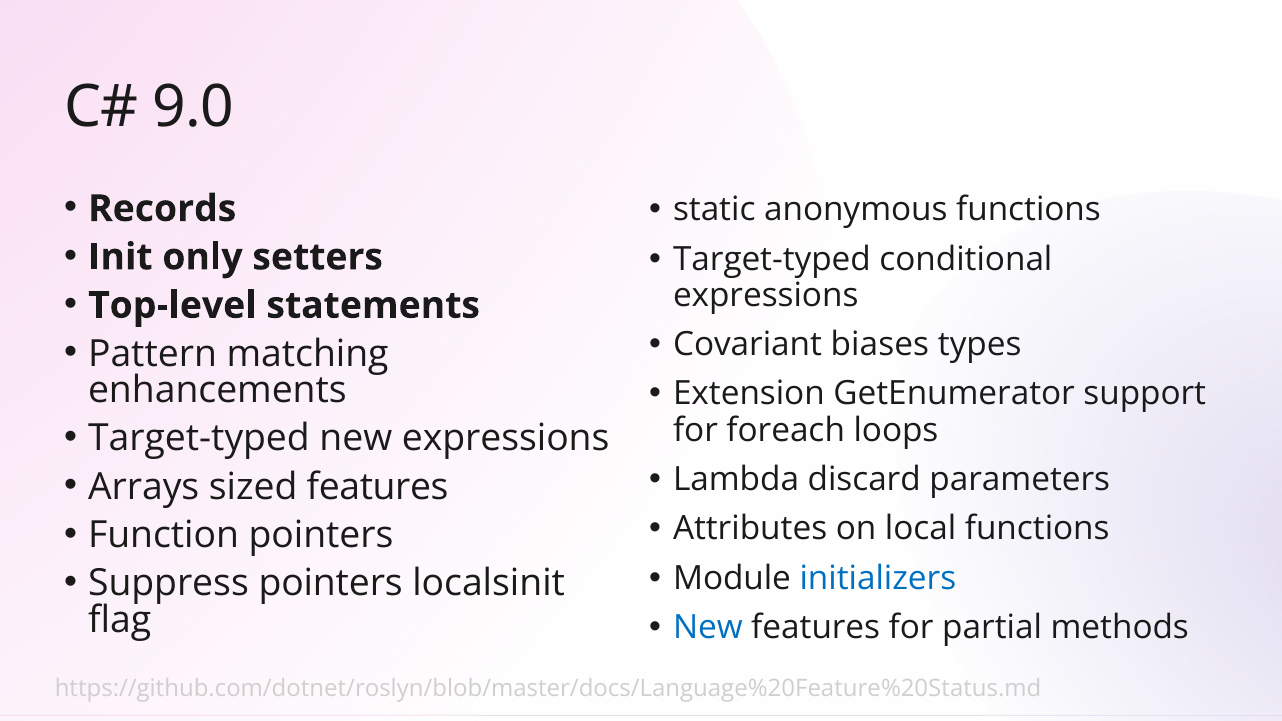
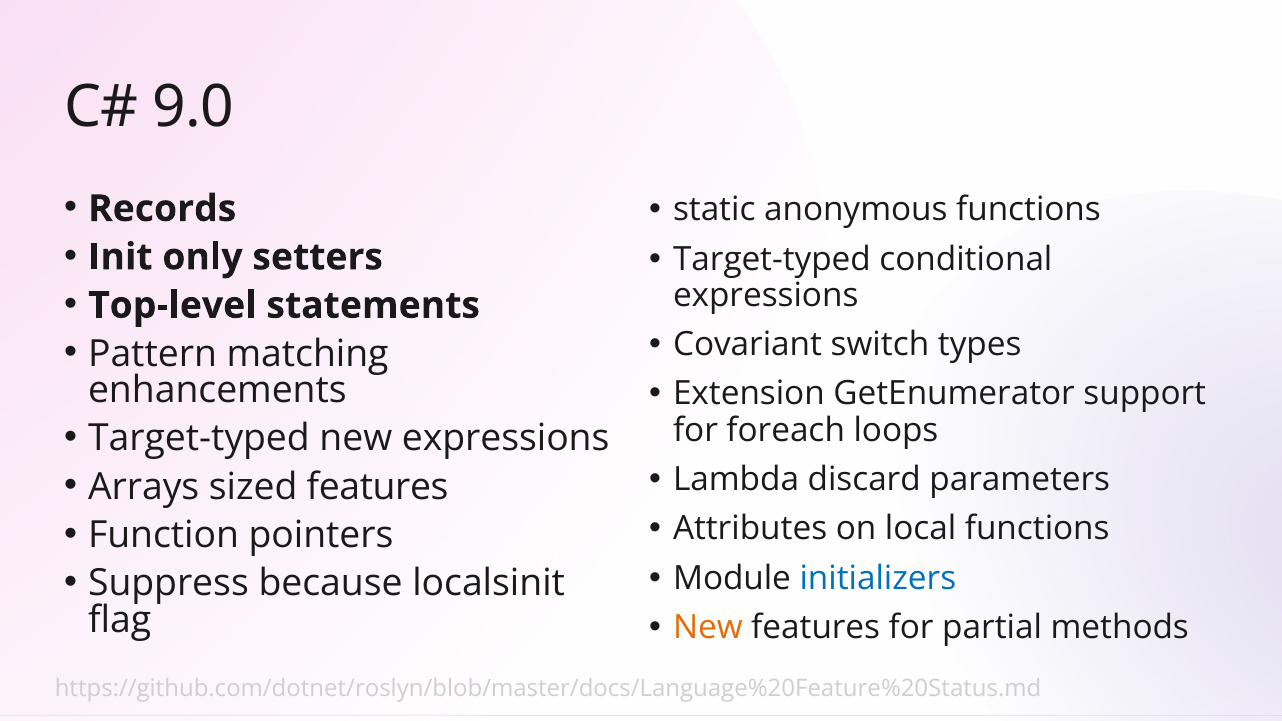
biases: biases -> switch (880, 345)
Suppress pointers: pointers -> because (331, 584)
New colour: blue -> orange (708, 628)
